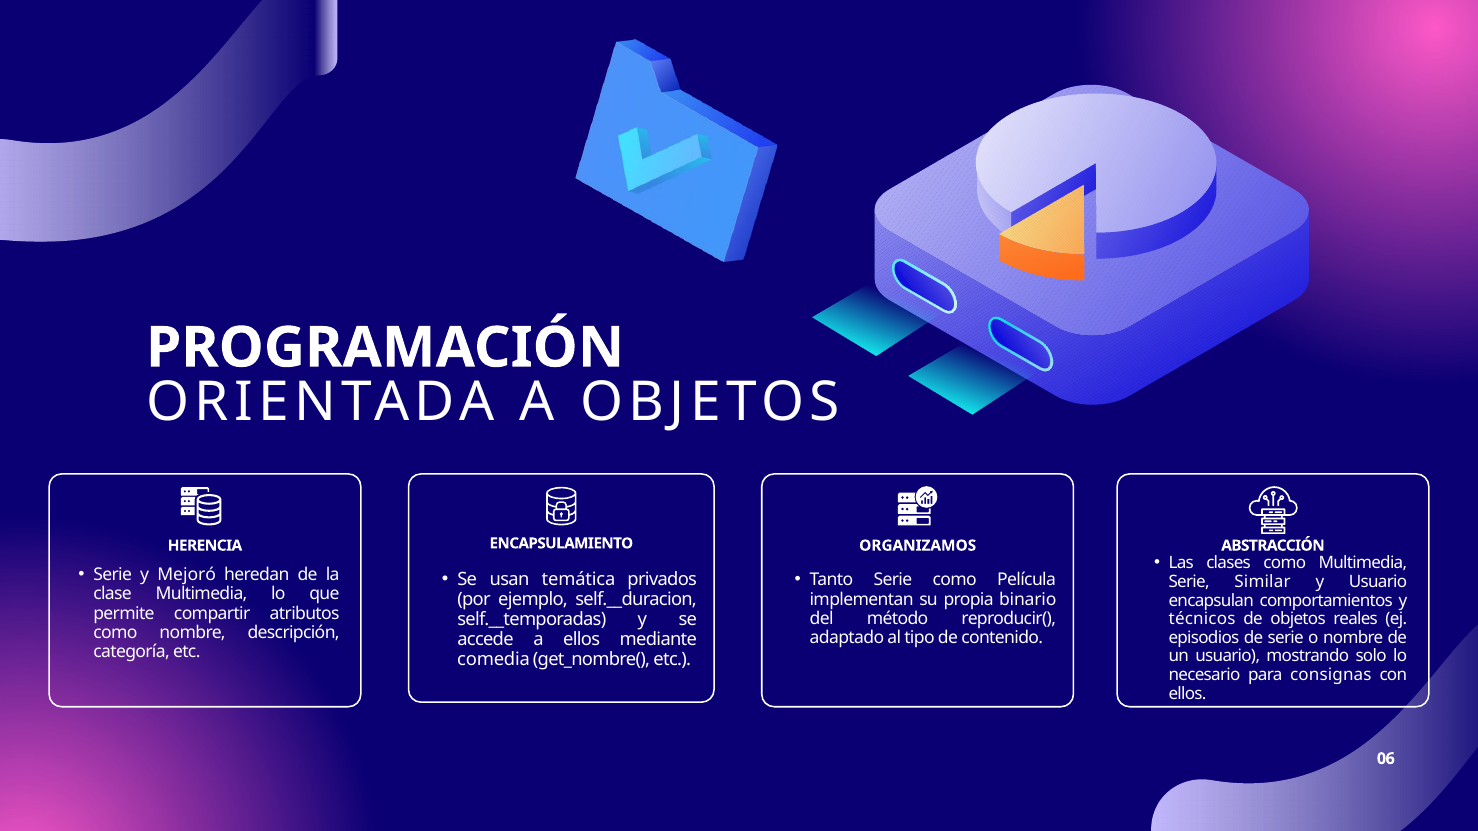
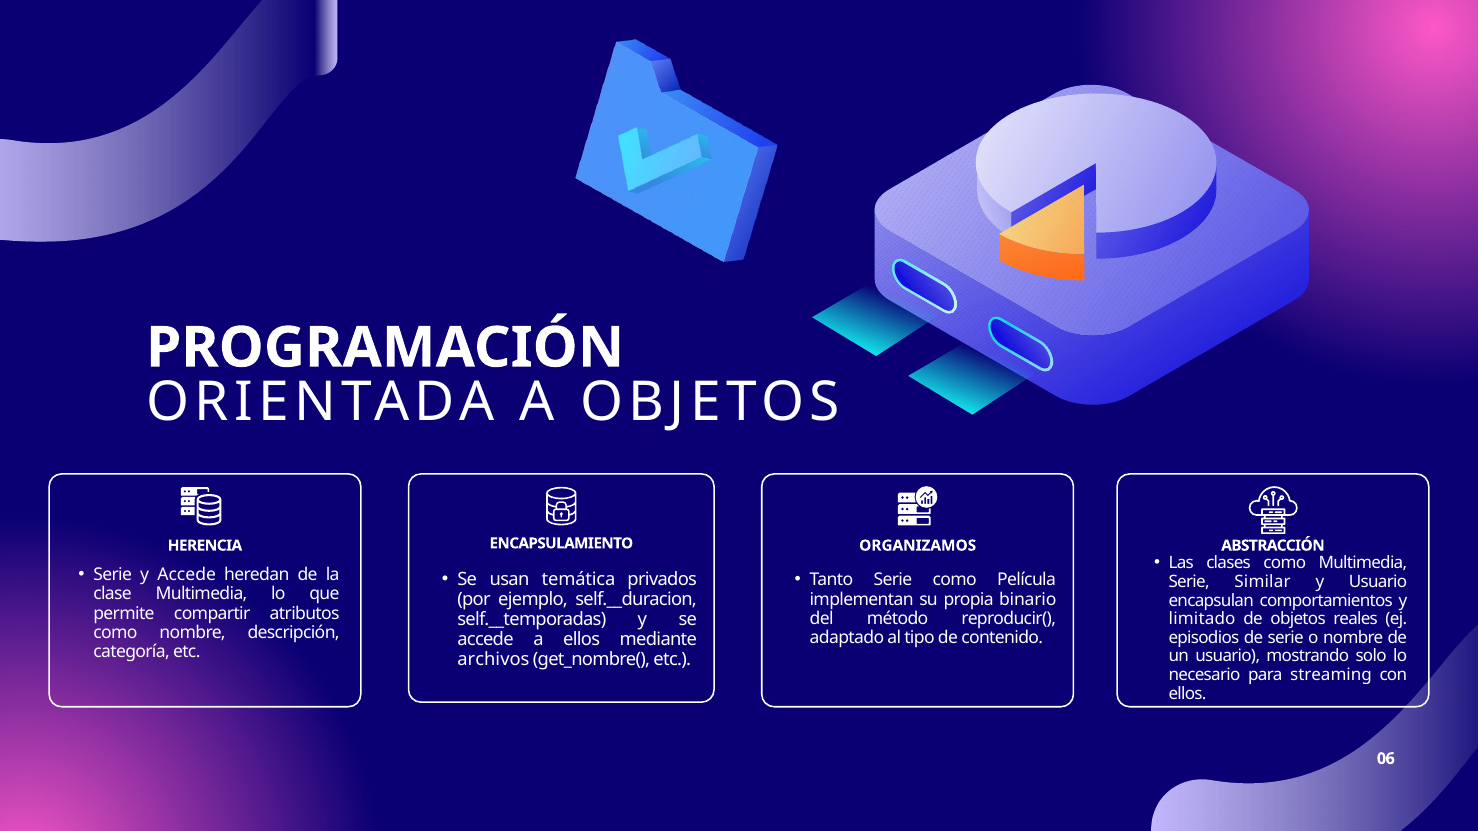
y Mejoró: Mejoró -> Accede (187, 575)
técnicos: técnicos -> limitado (1202, 619)
comedia: comedia -> archivos (493, 660)
consignas: consignas -> streaming (1331, 675)
